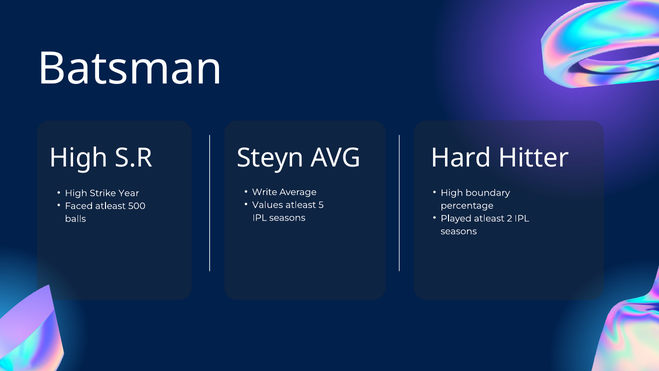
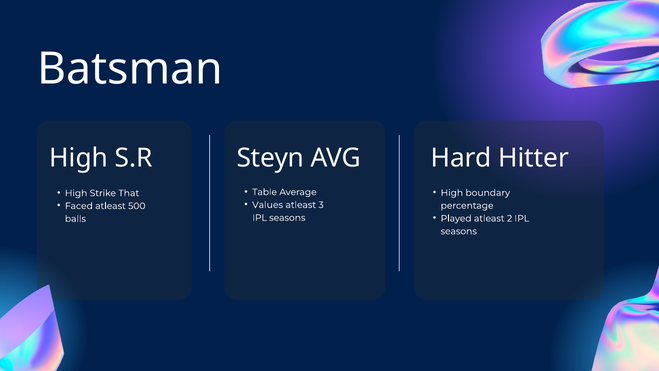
Write: Write -> Table (265, 192)
Year: Year -> That (129, 193)
5: 5 -> 3 (321, 205)
